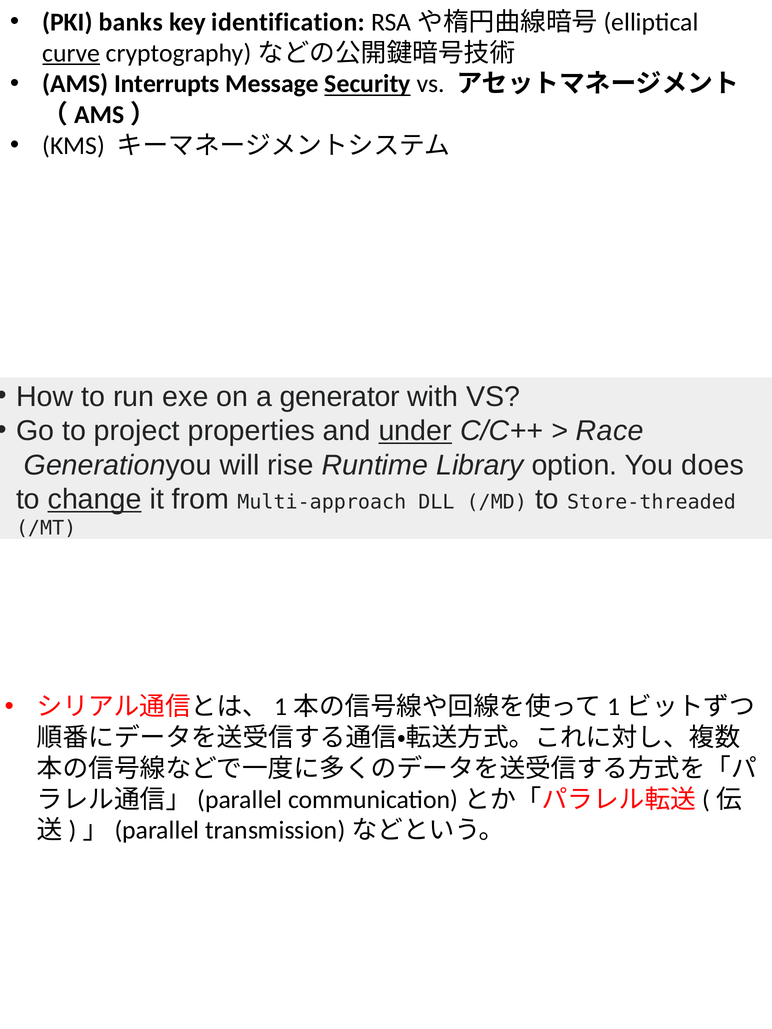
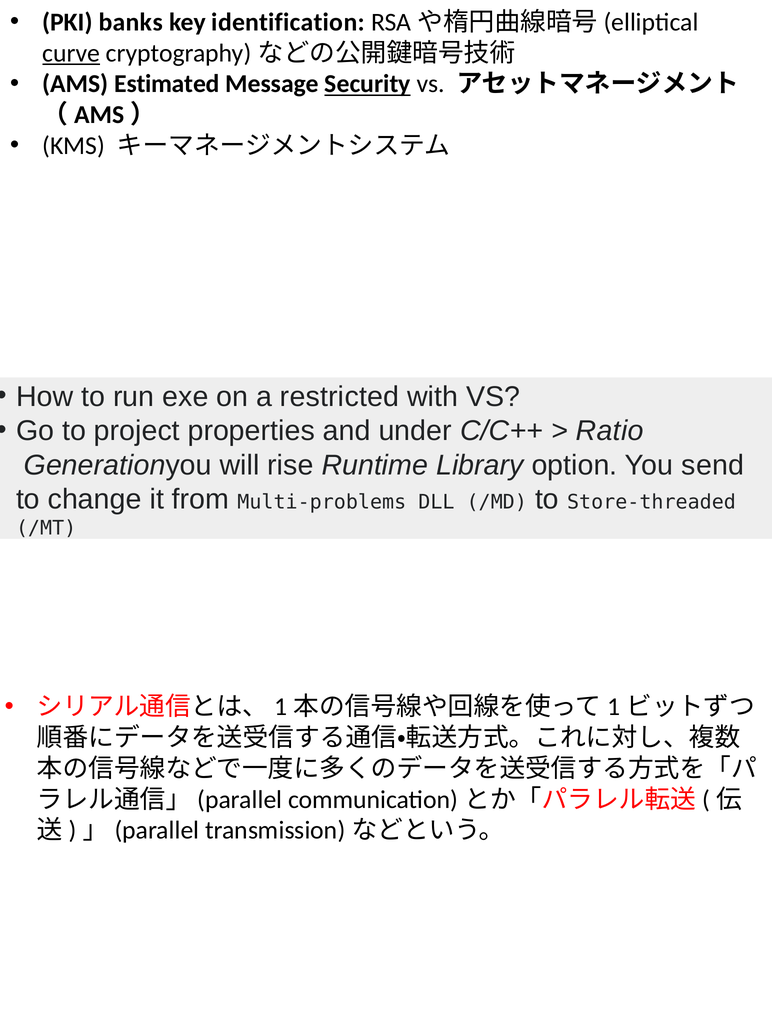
Interrupts: Interrupts -> Estimated (167, 84)
generator: generator -> restricted (339, 397)
under underline: present -> none (415, 431)
Race: Race -> Ratio (610, 431)
does: does -> send (713, 465)
change underline: present -> none (95, 500)
Multi-approach: Multi-approach -> Multi-problems (322, 503)
